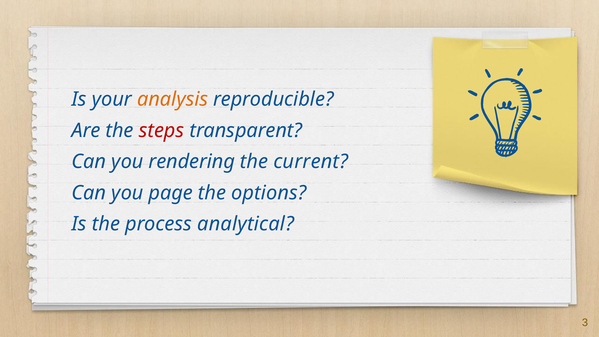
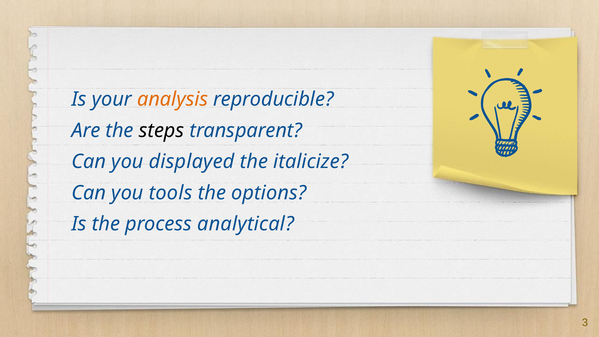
steps colour: red -> black (161, 130)
rendering: rendering -> displayed (192, 162)
current: current -> italicize (311, 162)
page: page -> tools (171, 193)
